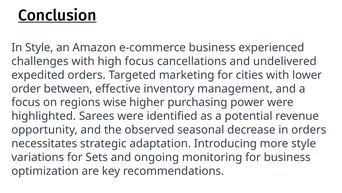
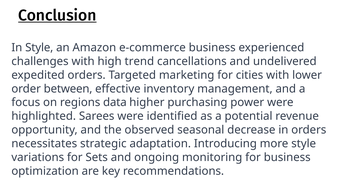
high focus: focus -> trend (139, 61)
wise: wise -> data (115, 102)
